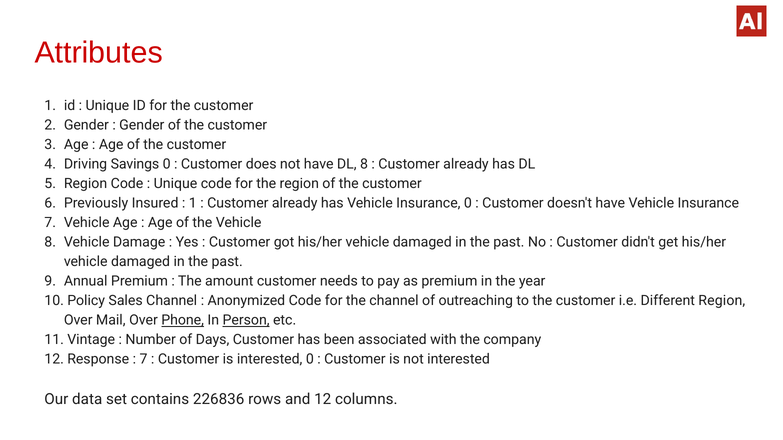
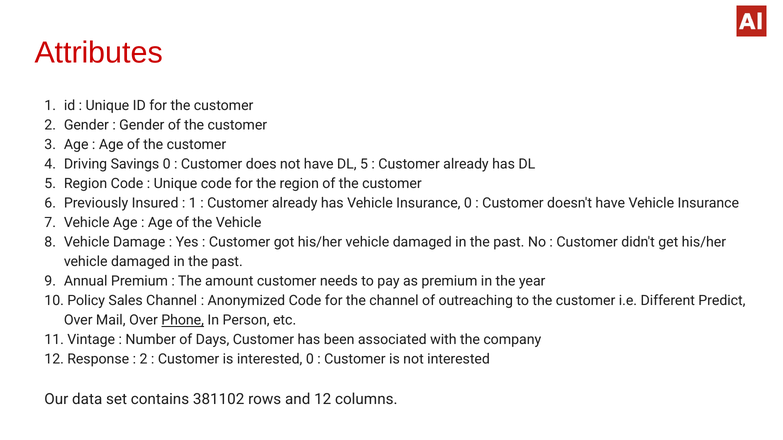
have DL 8: 8 -> 5 (364, 164)
Different Region: Region -> Predict (722, 301)
Person underline: present -> none (246, 321)
7: 7 -> 2 (144, 360)
226836: 226836 -> 381102 (219, 400)
